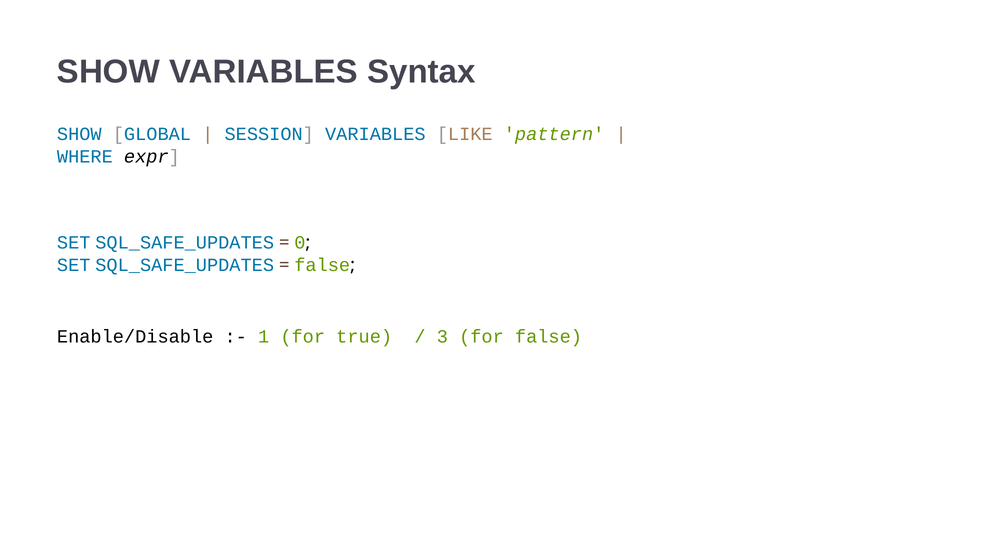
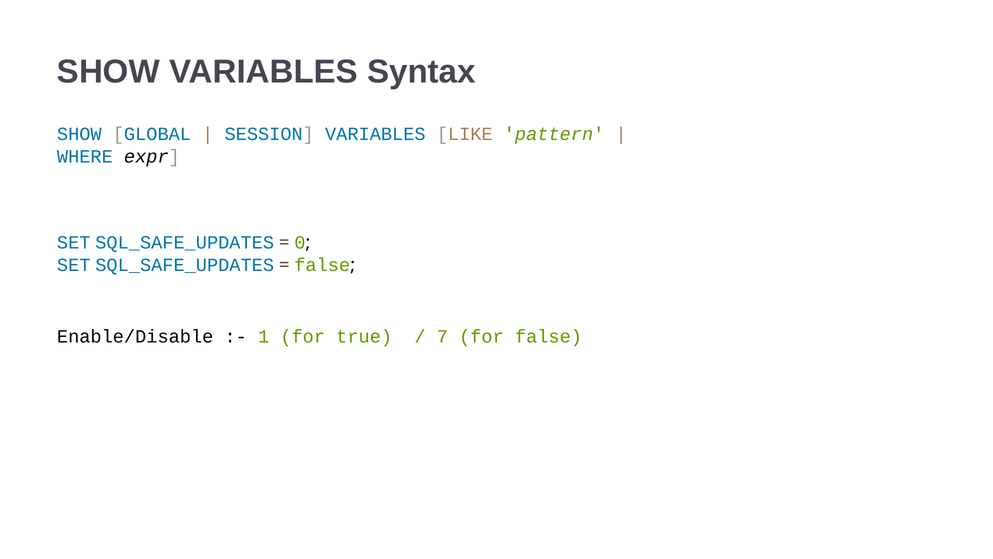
3: 3 -> 7 (442, 336)
